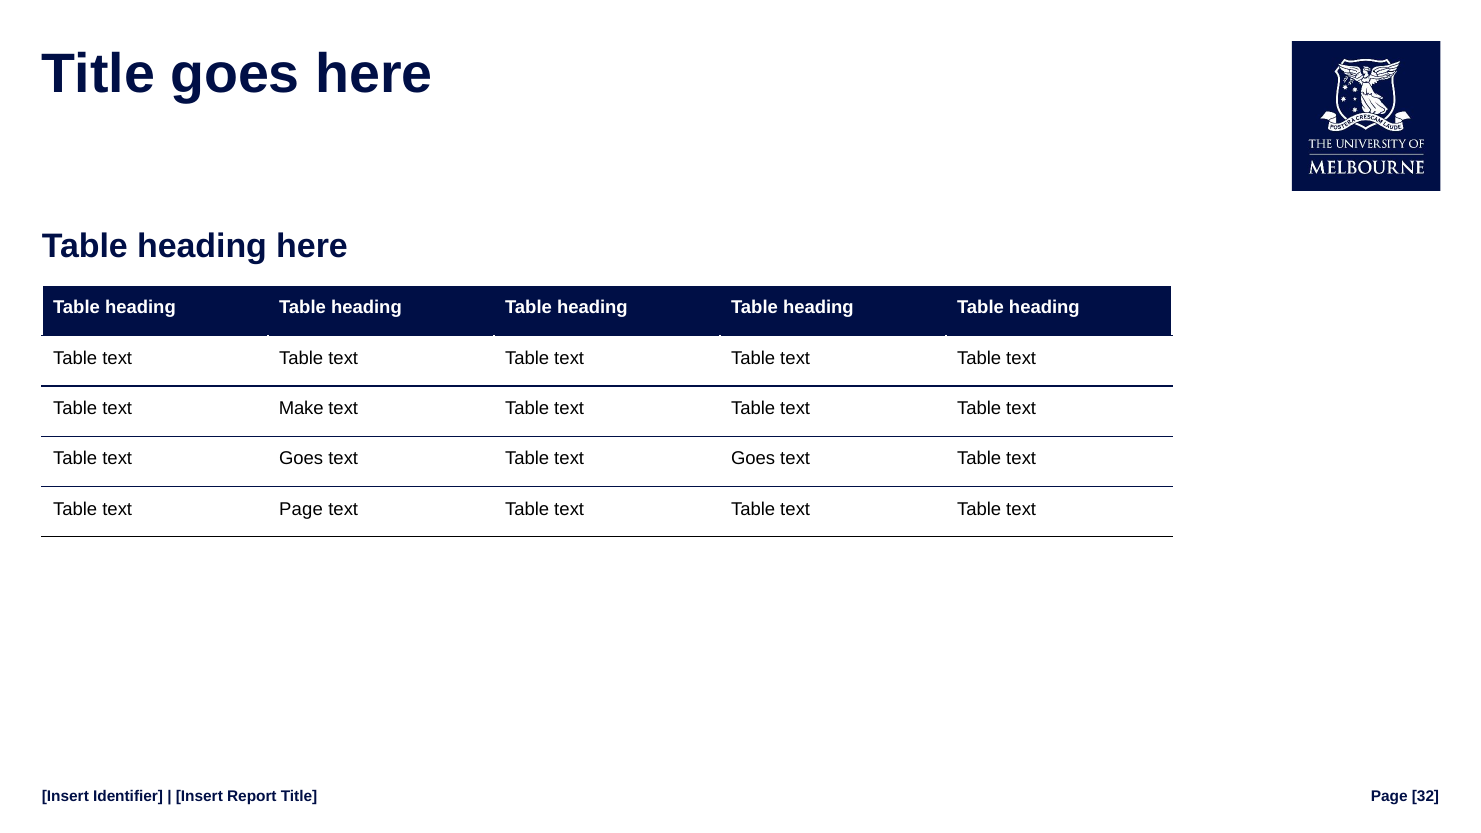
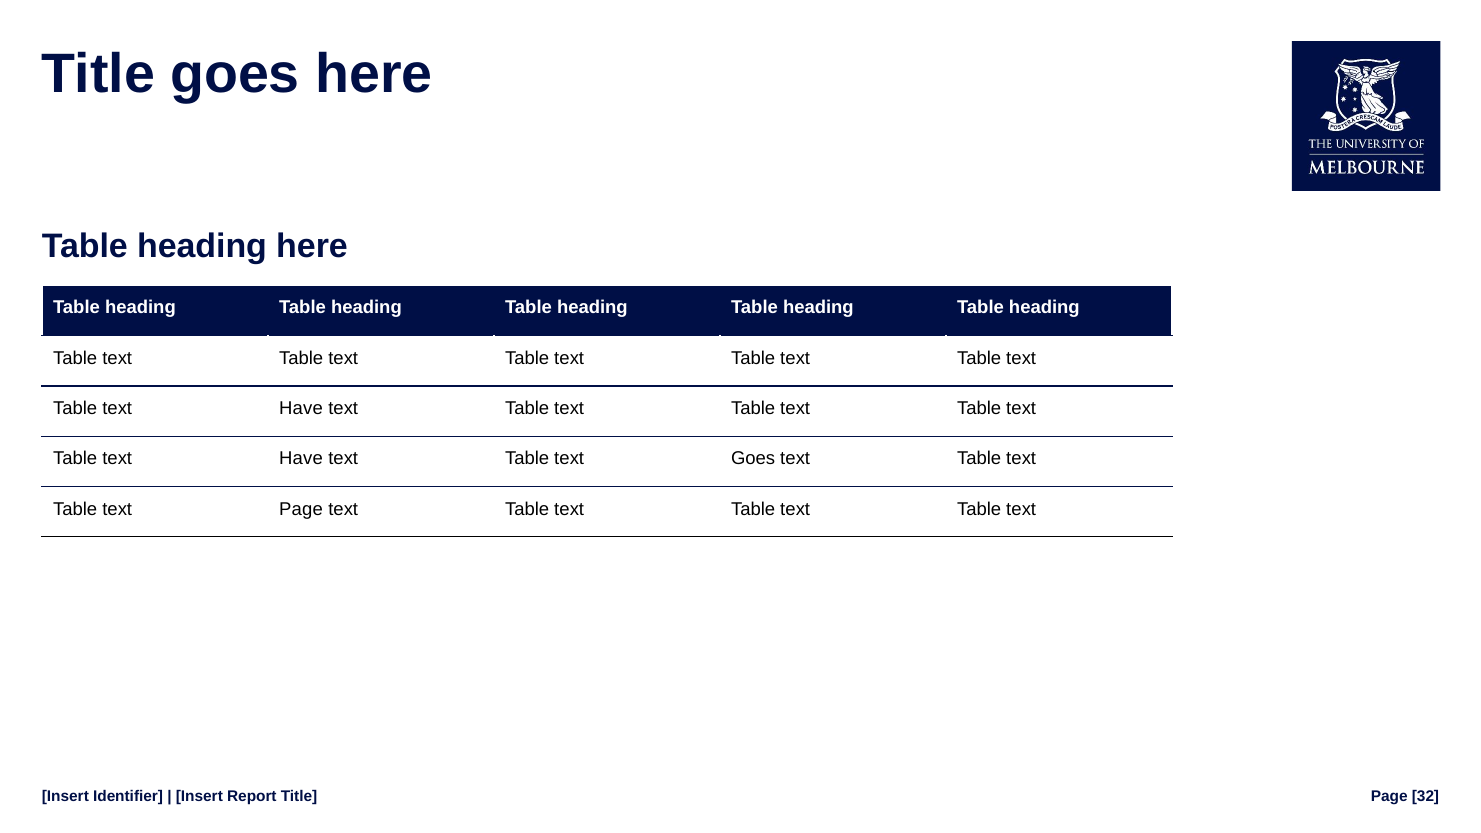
Make: Make -> Have (301, 408)
Goes: Goes -> Have (301, 459)
